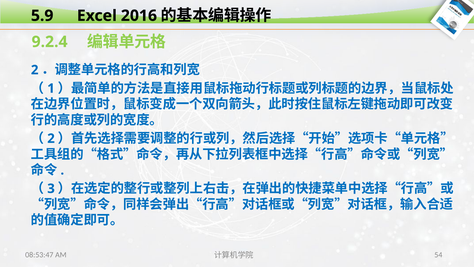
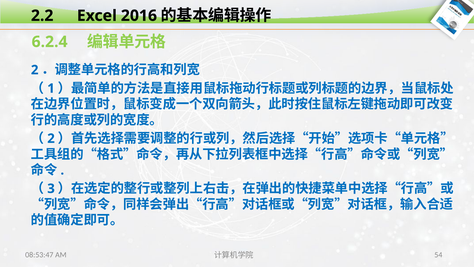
5.9: 5.9 -> 2.2 (42, 16)
9.2.4: 9.2.4 -> 6.2.4 (50, 42)
